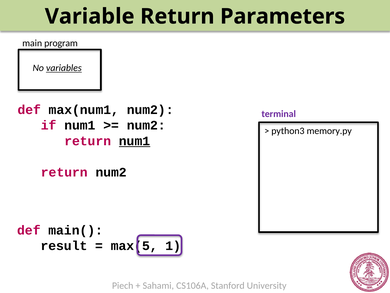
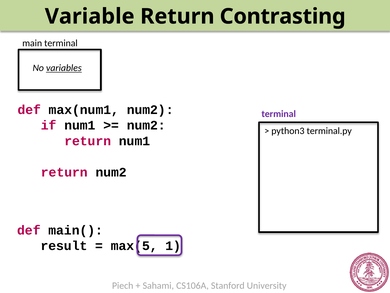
Parameters: Parameters -> Contrasting (283, 16)
main program: program -> terminal (61, 43)
memory.py: memory.py -> terminal.py (329, 131)
num1 underline: present -> none (135, 141)
